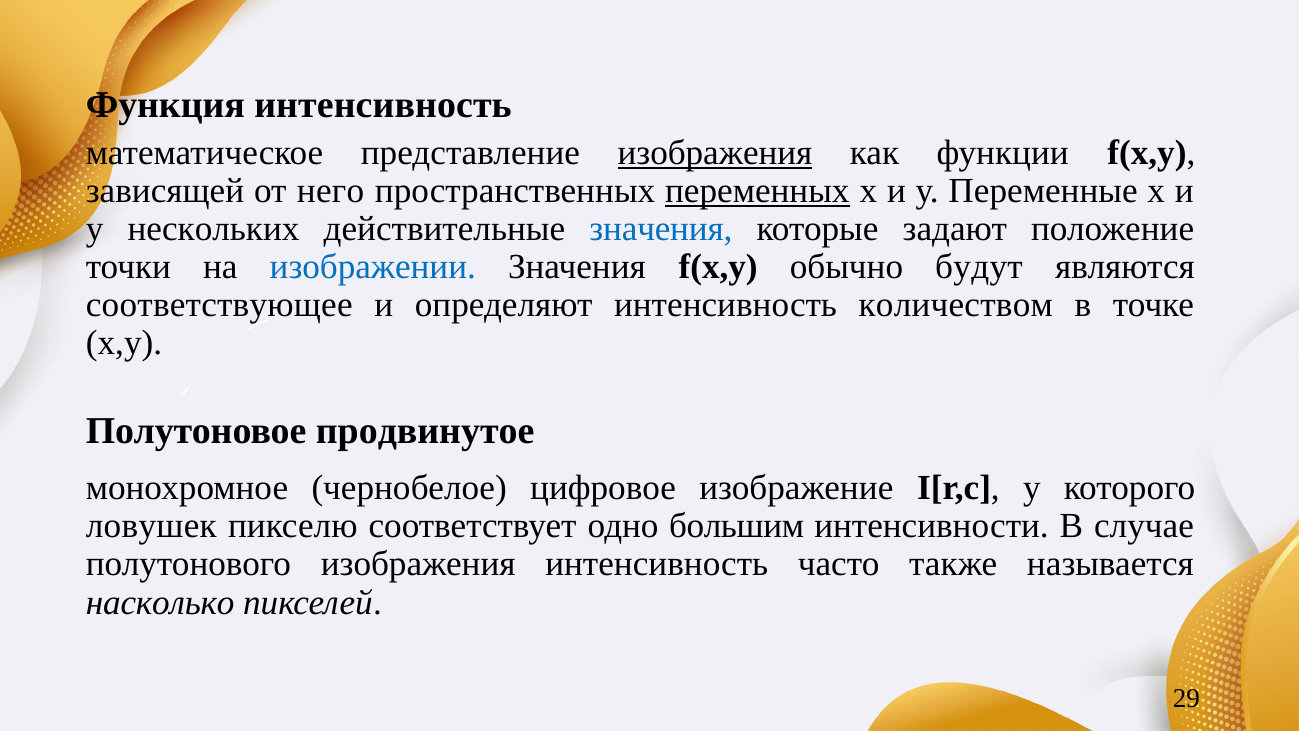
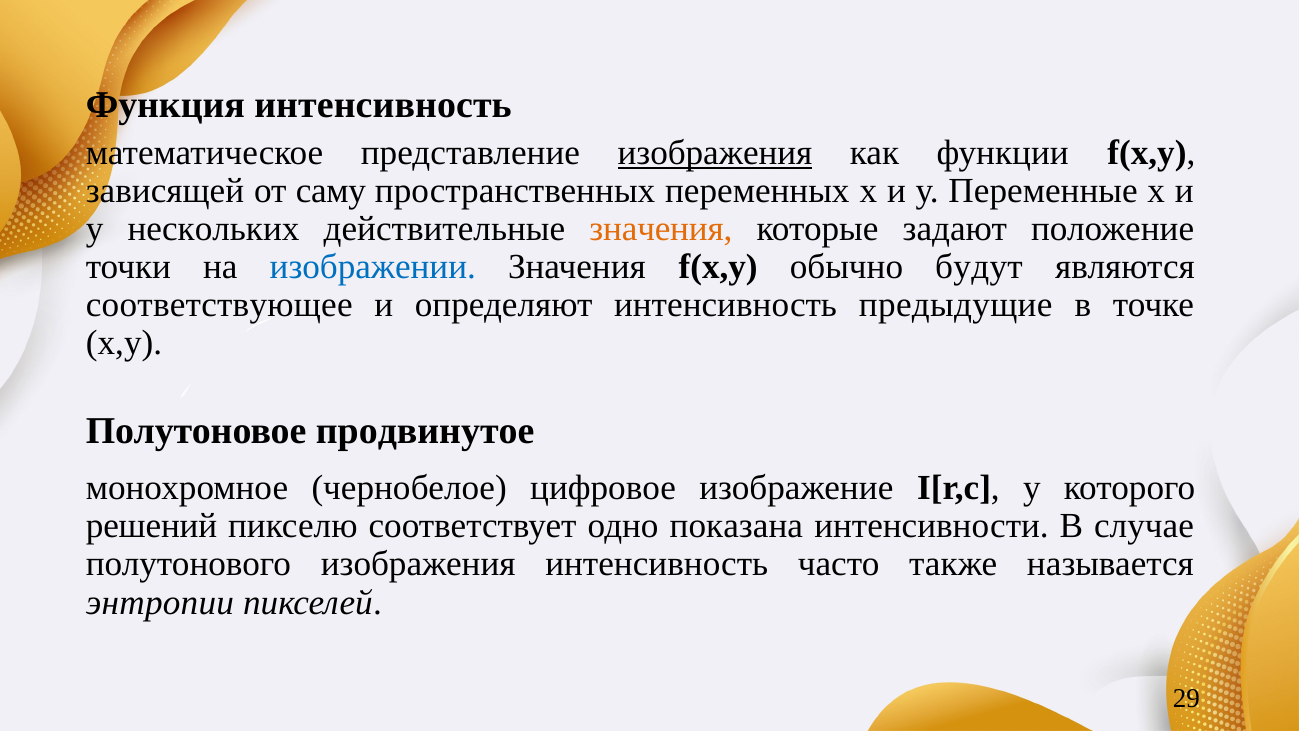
него: него -> саму (331, 191)
переменных underline: present -> none (757, 191)
значения colour: blue -> orange (661, 229)
количеством: количеством -> предыдущие (956, 305)
ловушек: ловушек -> решений (152, 526)
большим: большим -> показана (736, 526)
насколько: насколько -> энтропии (160, 602)
